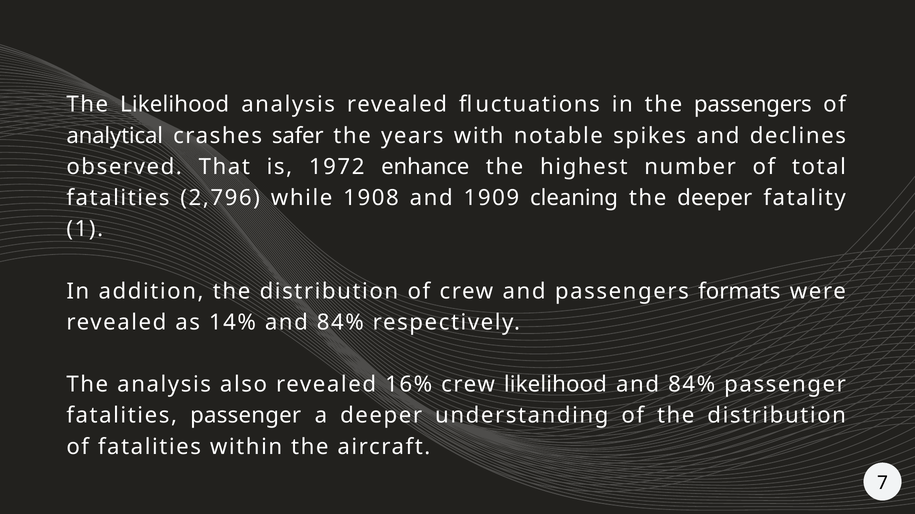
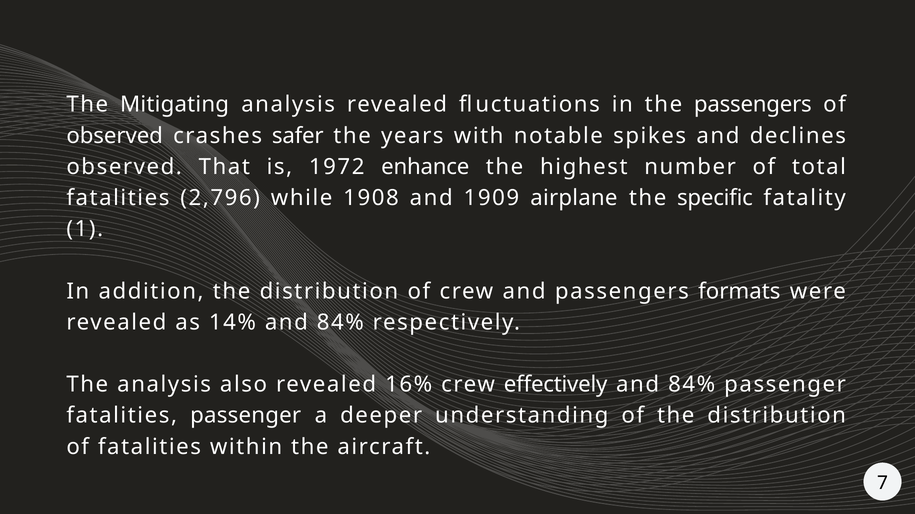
The Likelihood: Likelihood -> Mitigating (175, 105)
analytical: analytical -> observed (115, 136)
cleaning: cleaning -> airplane (574, 198)
the deeper: deeper -> specific (715, 198)
crew likelihood: likelihood -> effectively (556, 385)
